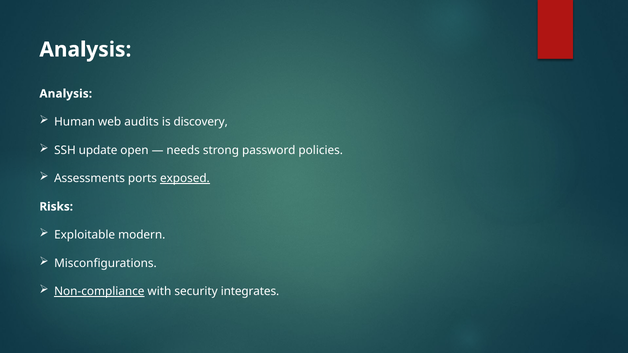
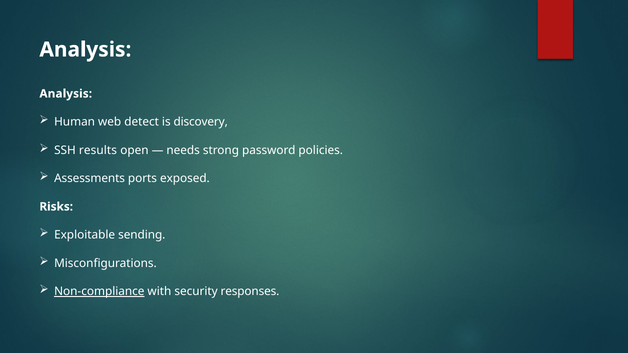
audits: audits -> detect (142, 122)
update: update -> results (98, 150)
exposed underline: present -> none (185, 179)
modern: modern -> sending (142, 235)
integrates: integrates -> responses (250, 292)
